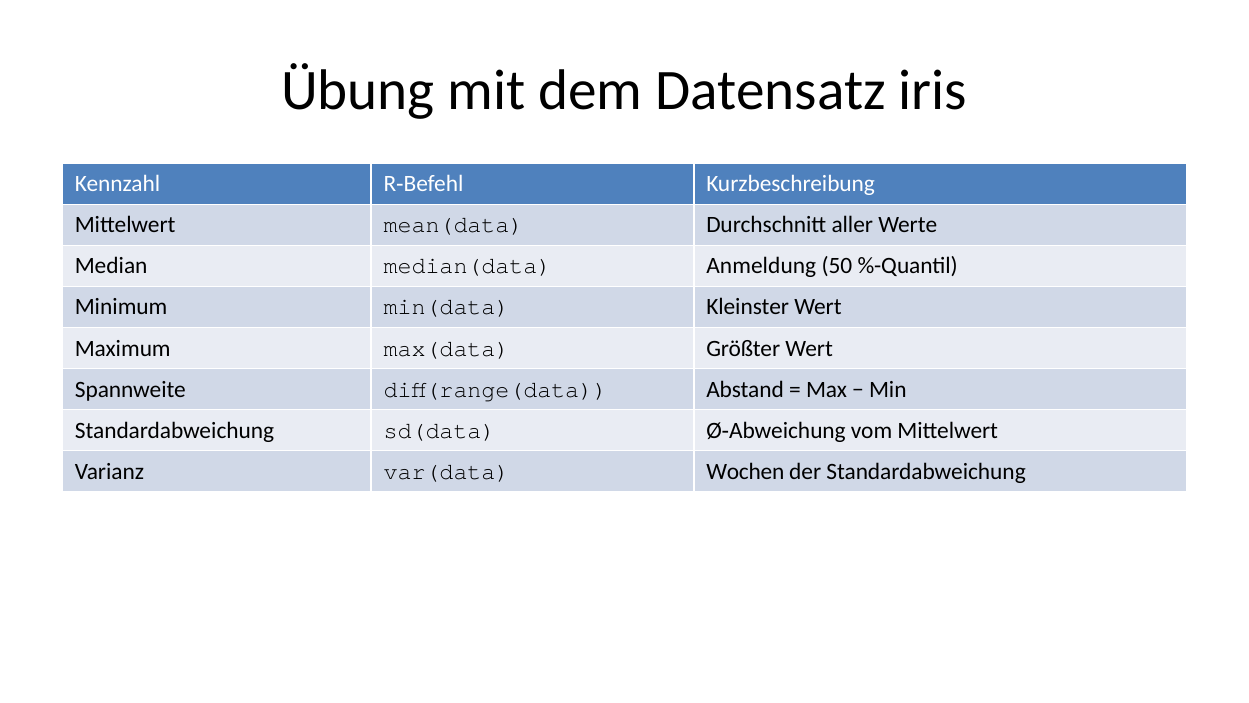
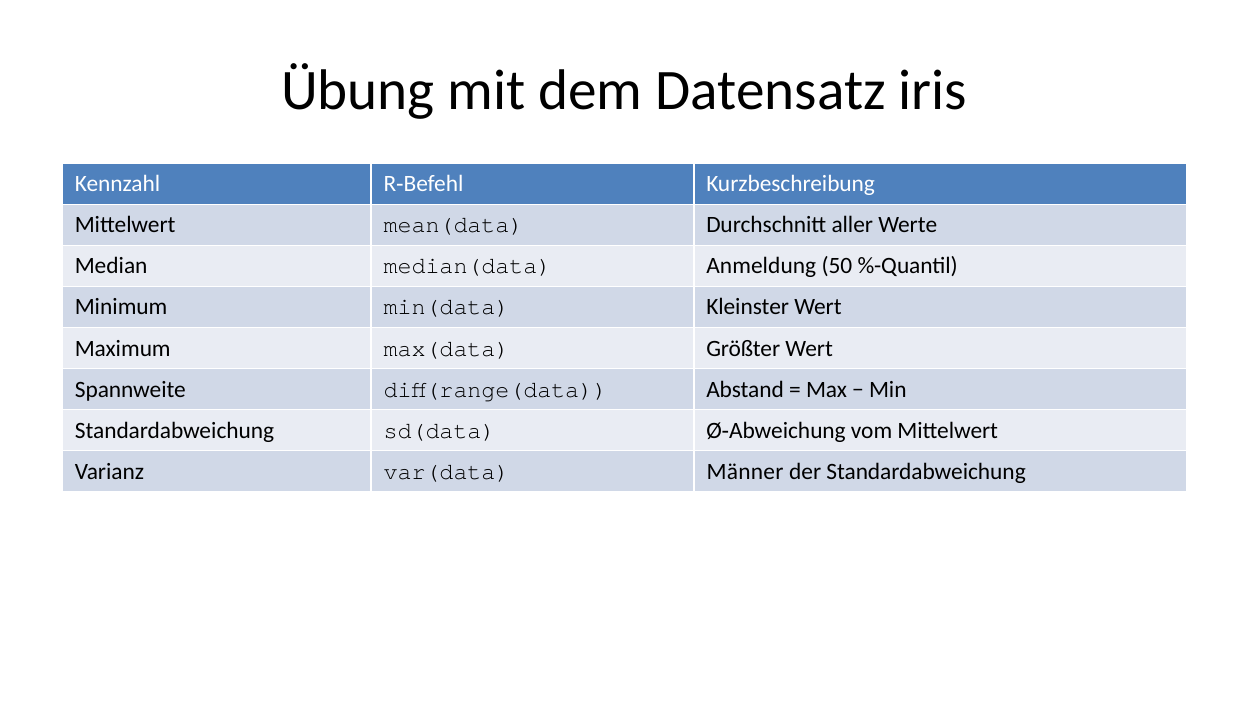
Wochen: Wochen -> Männer (745, 471)
